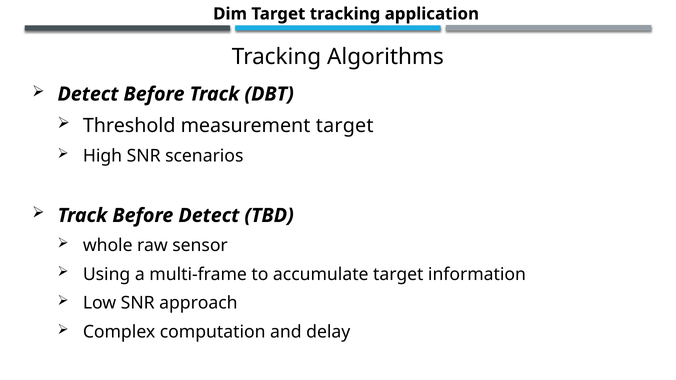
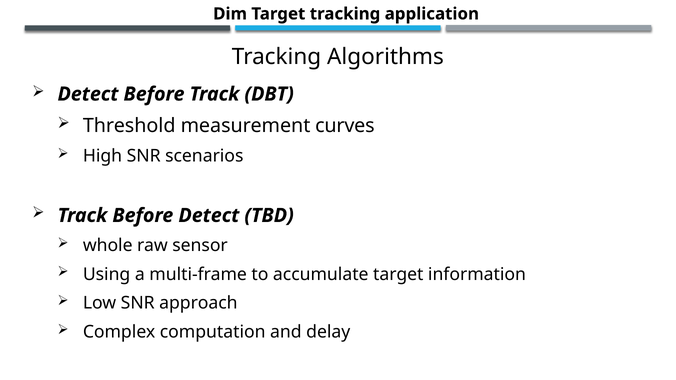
measurement target: target -> curves (345, 126)
